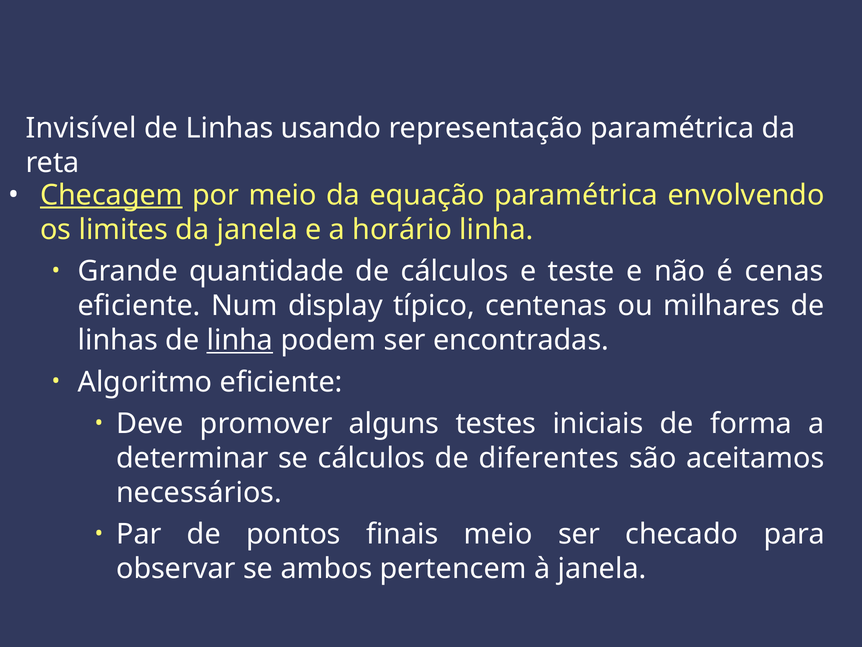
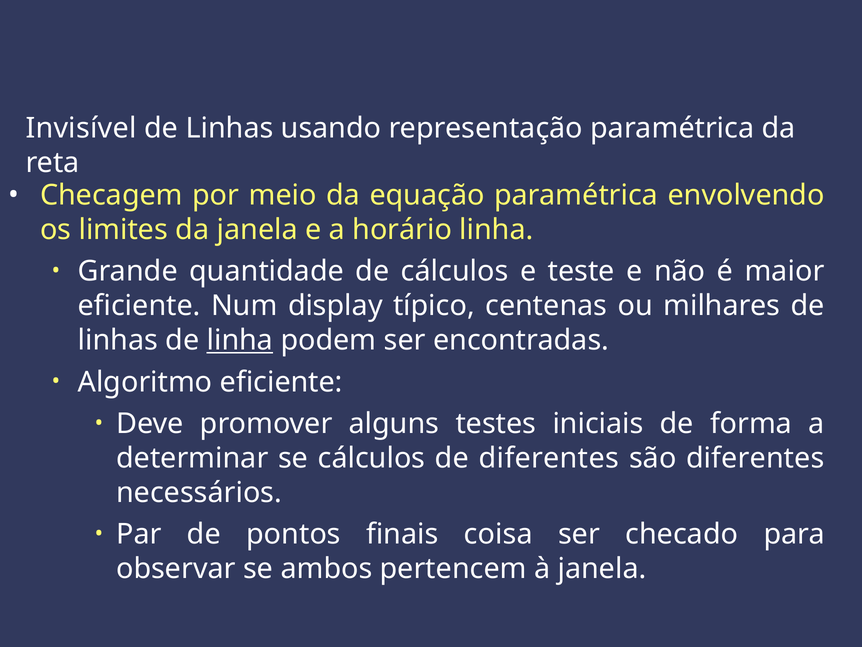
Checagem underline: present -> none (111, 195)
cenas: cenas -> maior (784, 271)
são aceitamos: aceitamos -> diferentes (755, 458)
finais meio: meio -> coisa (498, 534)
